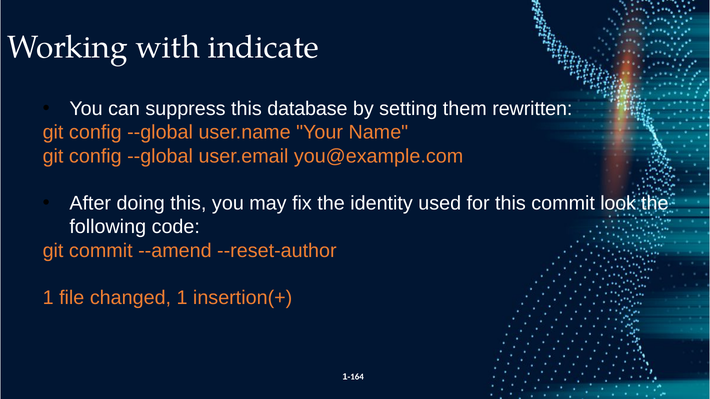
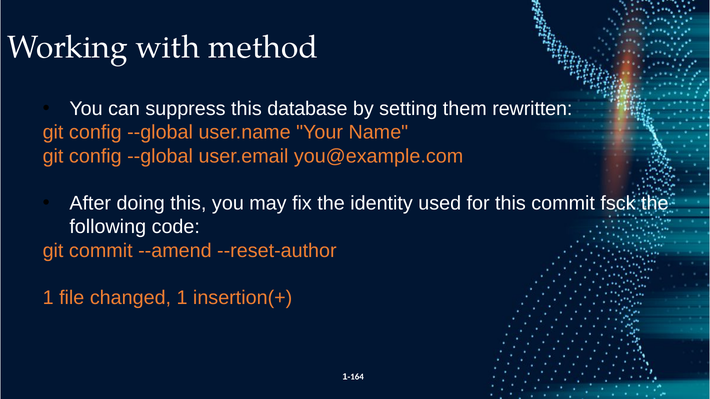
indicate: indicate -> method (263, 47)
look: look -> fsck (618, 204)
